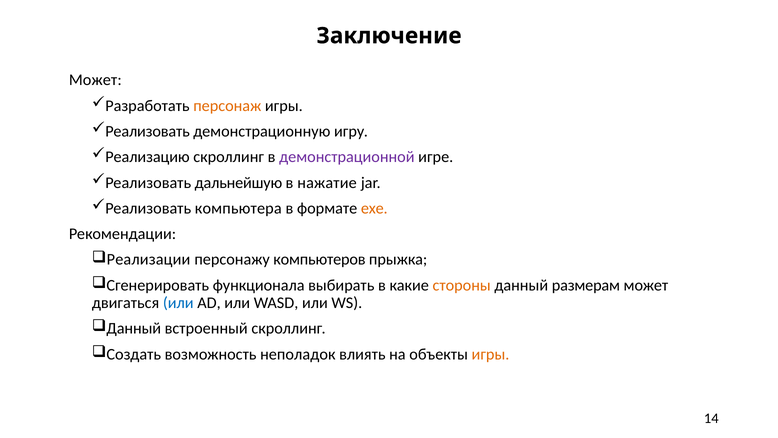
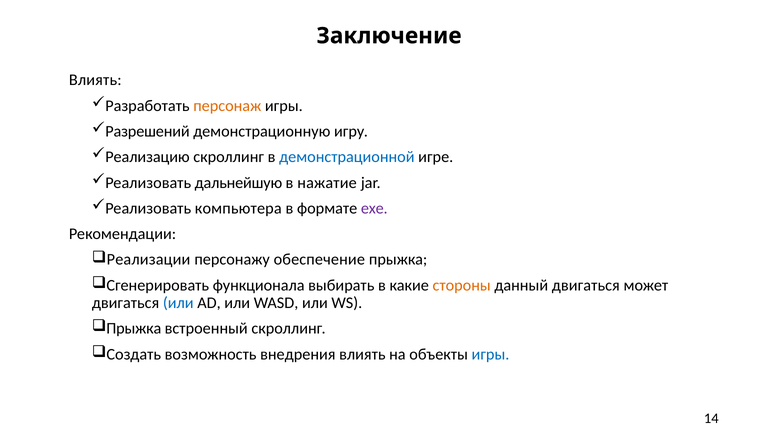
Может: Может -> Влиять (95, 80)
Реализовать: Реализовать -> Разрешений (147, 131)
демонстрационной colour: purple -> blue (347, 157)
exe colour: orange -> purple (374, 208)
компьютеров: компьютеров -> обеспечение (319, 259)
данный размерам: размерам -> двигаться (586, 285)
Данный: Данный -> Прыжка (134, 328)
неполадок: неполадок -> внедрения (298, 354)
игры colour: orange -> blue (491, 354)
